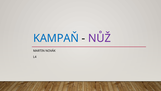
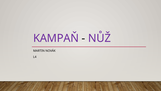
KAMPAŇ colour: blue -> purple (56, 38)
